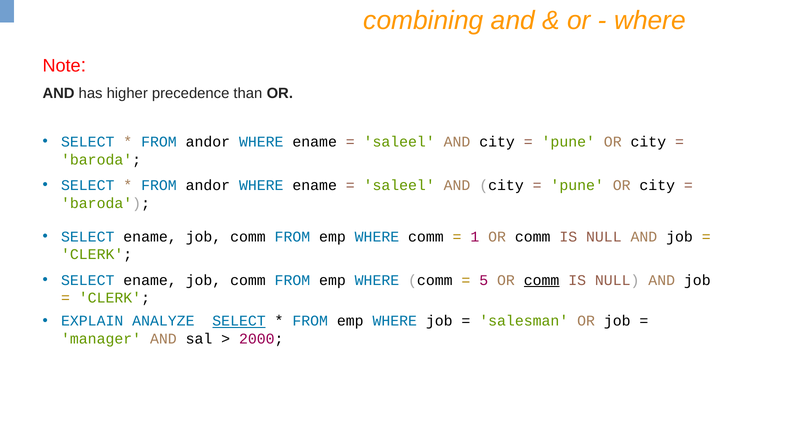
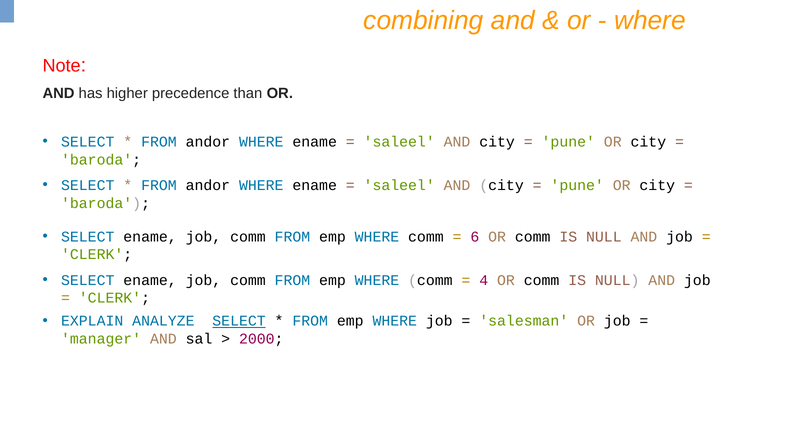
1: 1 -> 6 (475, 237)
5: 5 -> 4 (484, 280)
comm underline: present -> none (542, 280)
